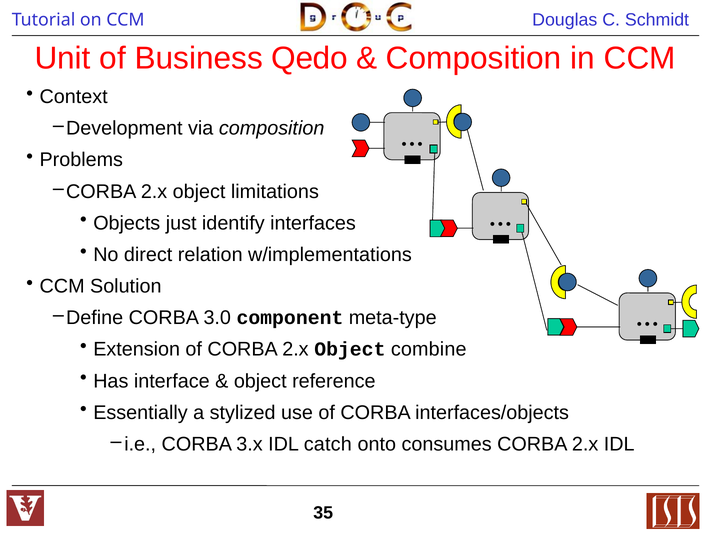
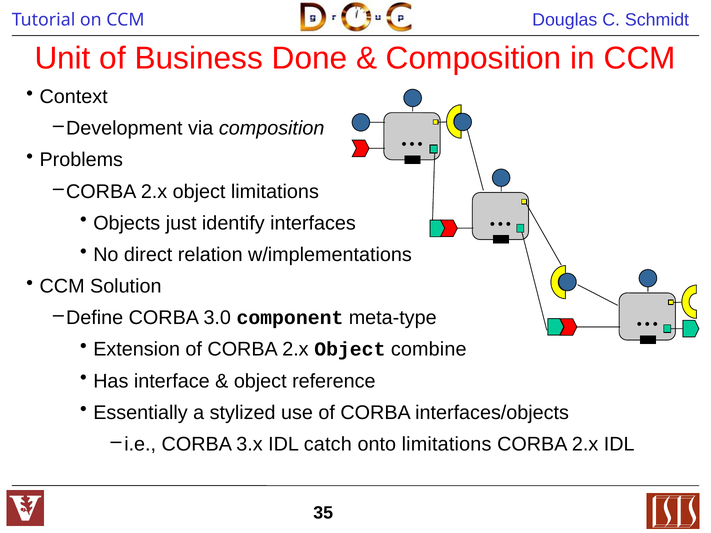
Qedo: Qedo -> Done (309, 58)
onto consumes: consumes -> limitations (447, 444)
